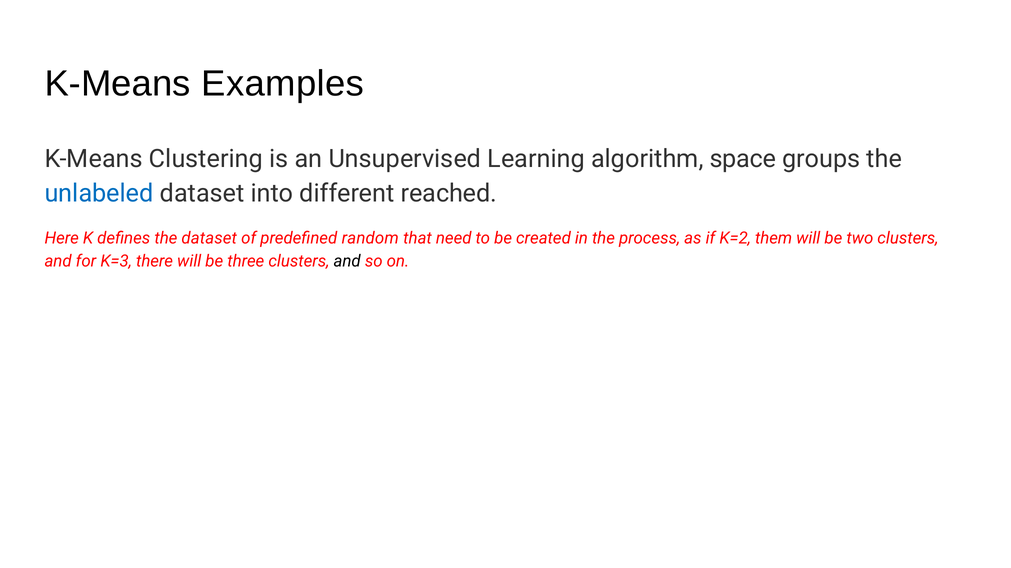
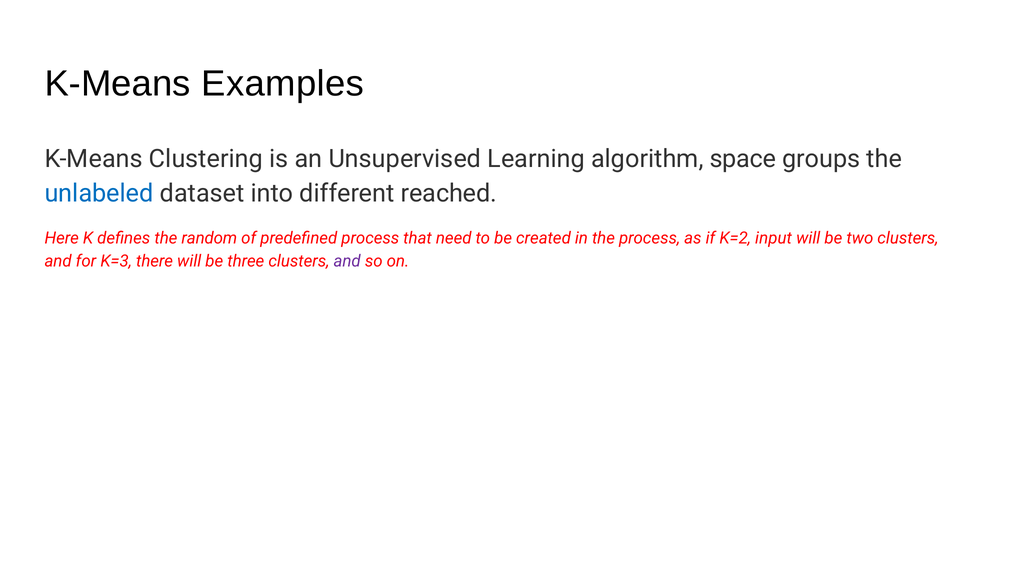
the dataset: dataset -> random (209, 238)
predefined random: random -> process (370, 238)
them: them -> input (774, 238)
and colour: black -> purple (347, 262)
